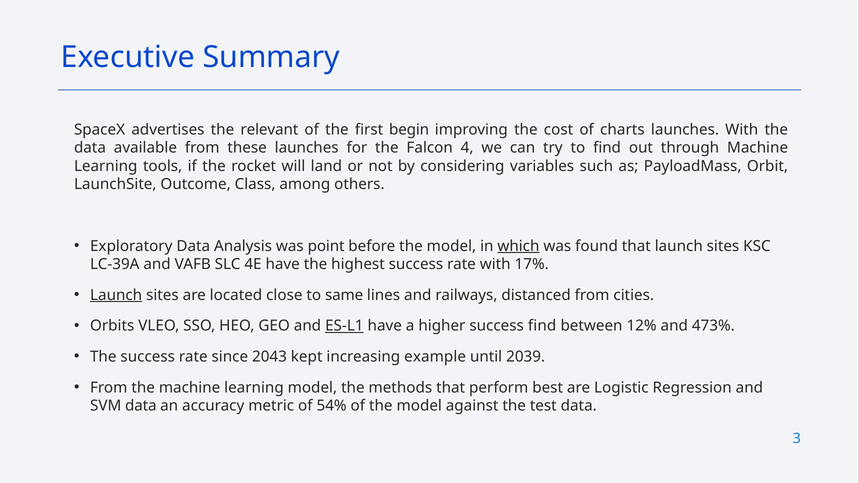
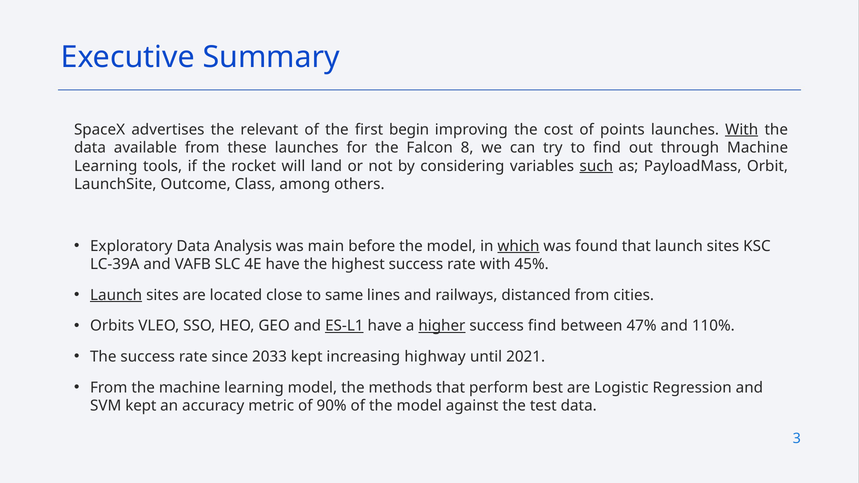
charts: charts -> points (622, 130)
With underline: none -> present (742, 130)
4: 4 -> 8 (467, 148)
such underline: none -> present (596, 166)
point: point -> main (326, 246)
17%: 17% -> 45% (532, 264)
higher underline: none -> present (442, 326)
12%: 12% -> 47% (642, 326)
473%: 473% -> 110% (713, 326)
2043: 2043 -> 2033 (269, 357)
example: example -> highway (435, 357)
2039: 2039 -> 2021 (526, 357)
SVM data: data -> kept (141, 406)
54%: 54% -> 90% (332, 406)
